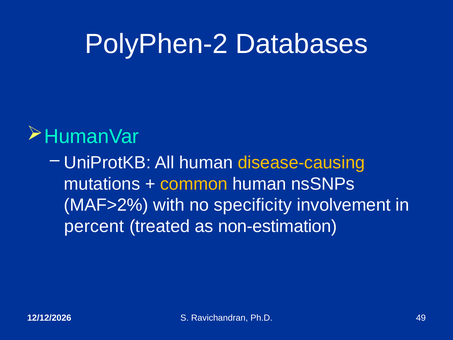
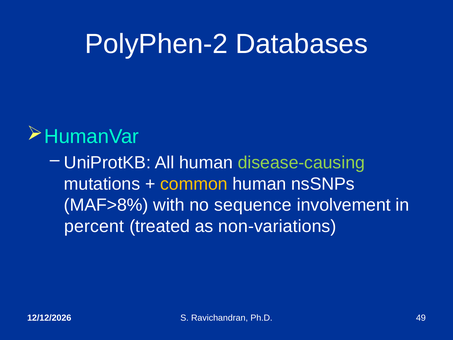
disease-causing colour: yellow -> light green (301, 163)
MAF>2%: MAF>2% -> MAF>8% (106, 205)
specificity: specificity -> sequence (253, 205)
non-estimation: non-estimation -> non-variations (277, 226)
